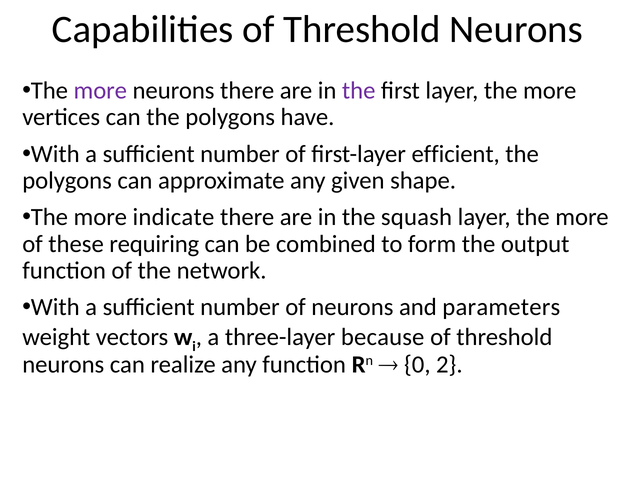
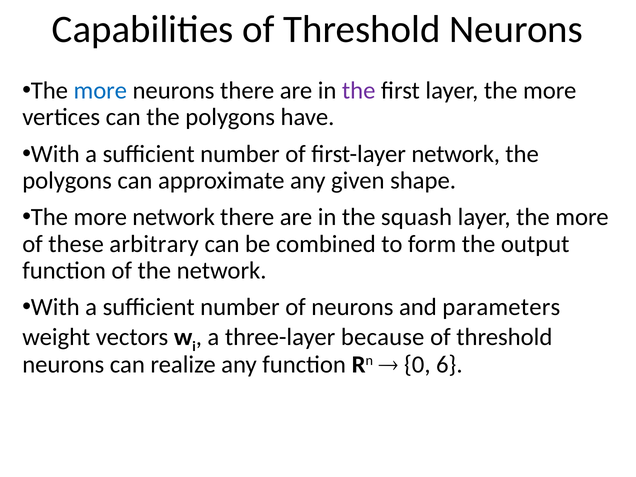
more colour: purple -> blue (100, 91)
first-layer efficient: efficient -> network (456, 154)
more indicate: indicate -> network (174, 217)
requiring: requiring -> arbitrary (154, 244)
2: 2 -> 6 (449, 364)
